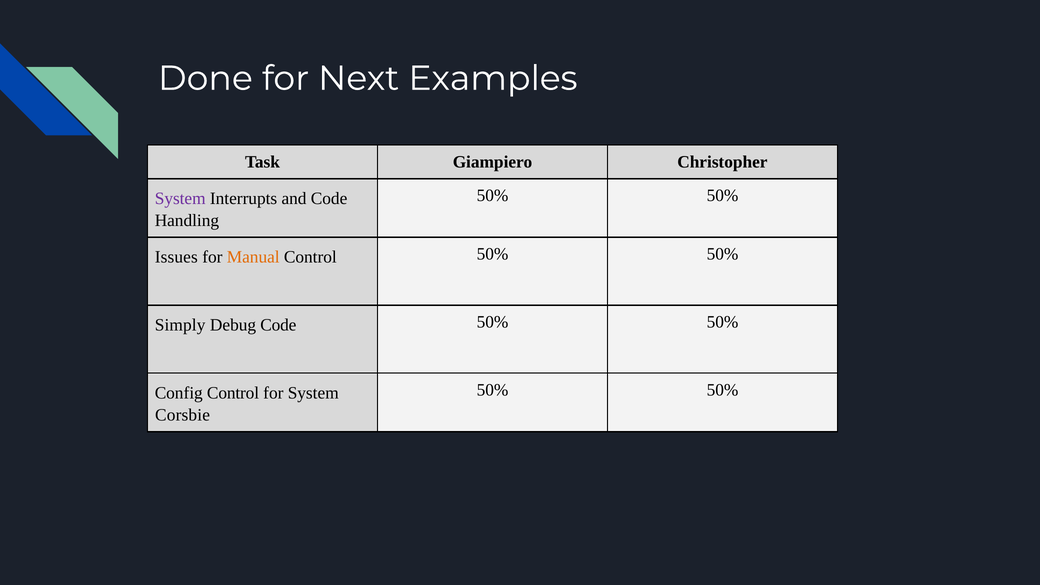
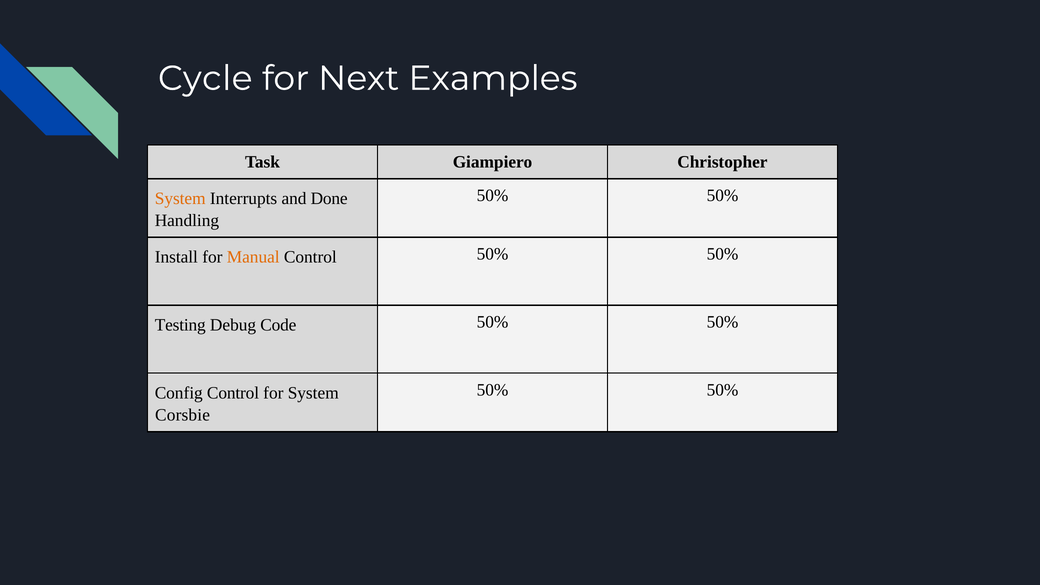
Done: Done -> Cycle (205, 78)
System colour: purple -> orange (180, 198)
and Code: Code -> Done (329, 198)
Issues: Issues -> Install (176, 257)
Simply: Simply -> Testing (180, 325)
